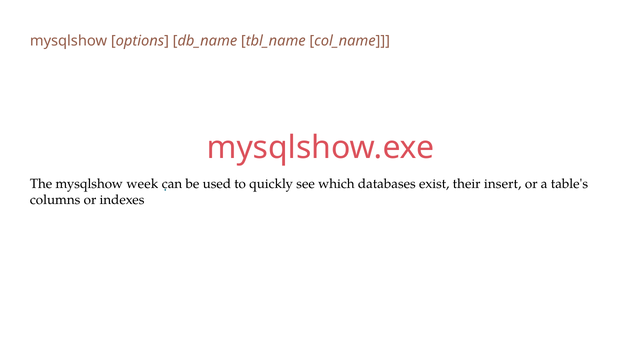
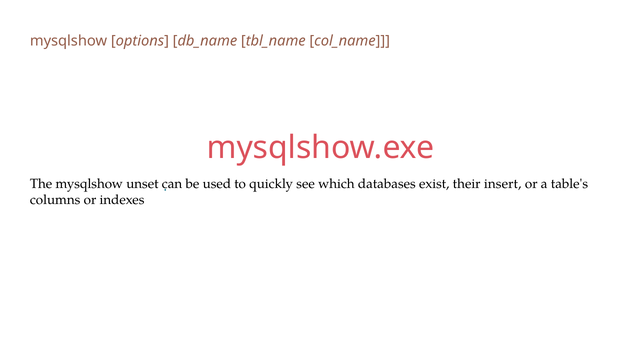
week: week -> unset (142, 184)
